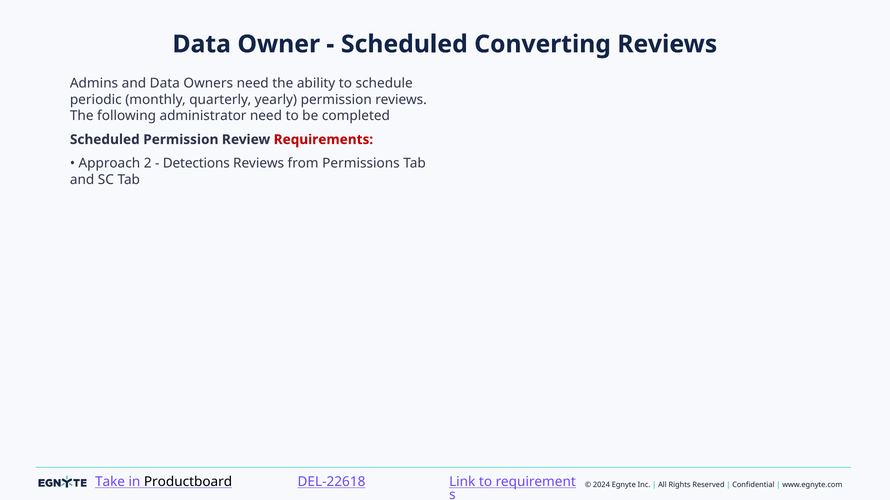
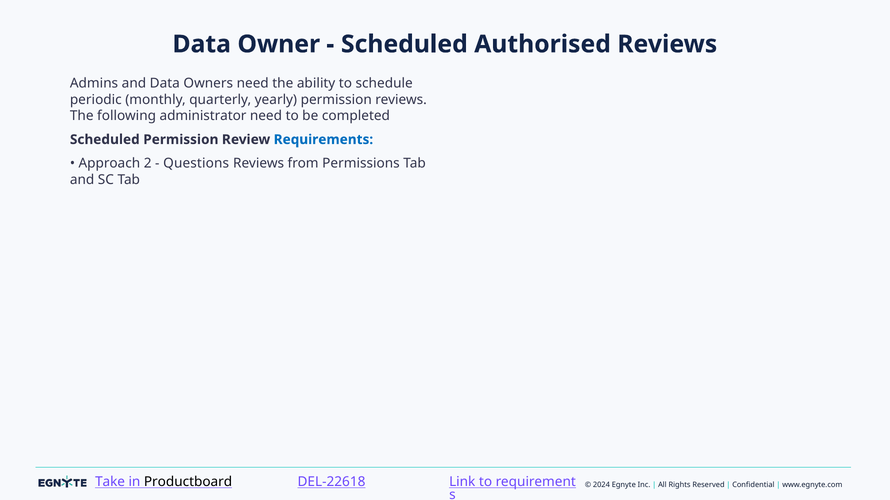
Converting: Converting -> Authorised (543, 44)
Requirements colour: red -> blue (323, 140)
Detections: Detections -> Questions (196, 163)
